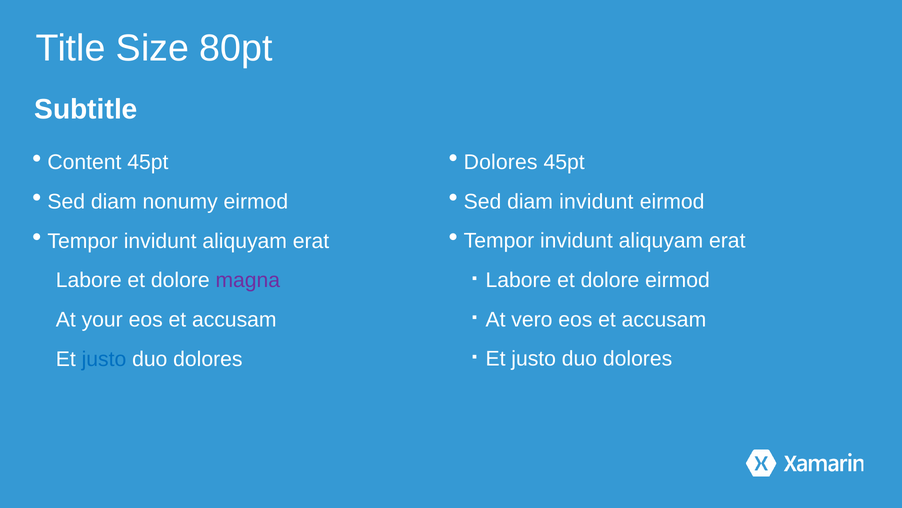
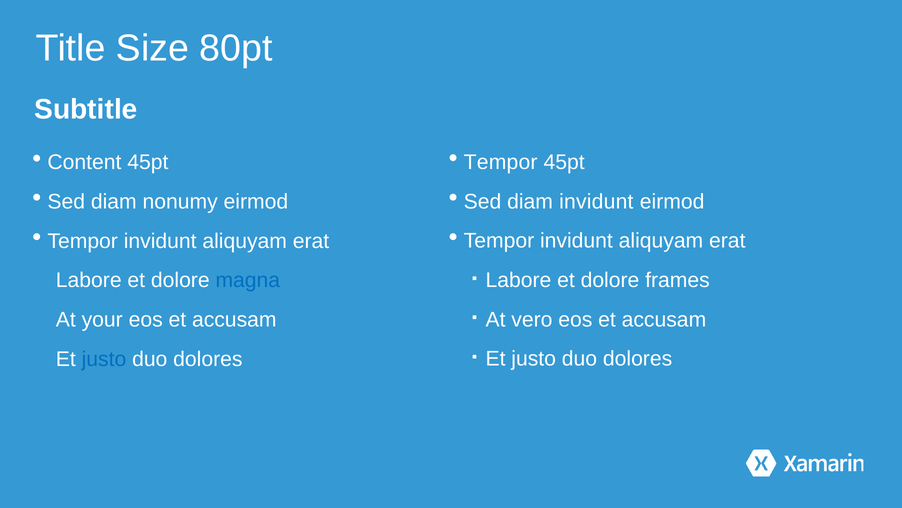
Dolores: Dolores -> Tempor (501, 162)
magna colour: purple -> blue (248, 280)
dolore eirmod: eirmod -> frames (677, 280)
